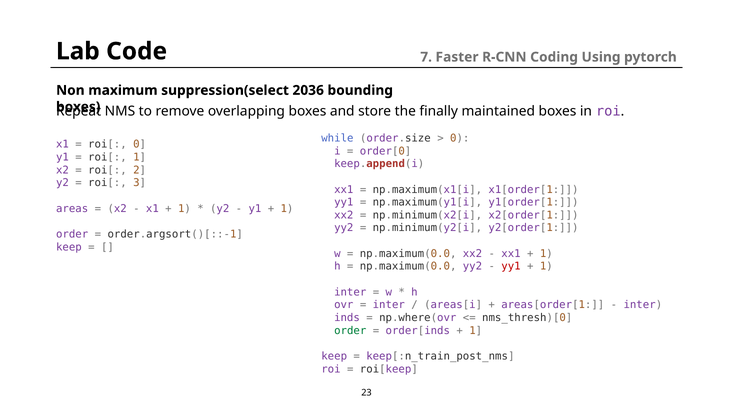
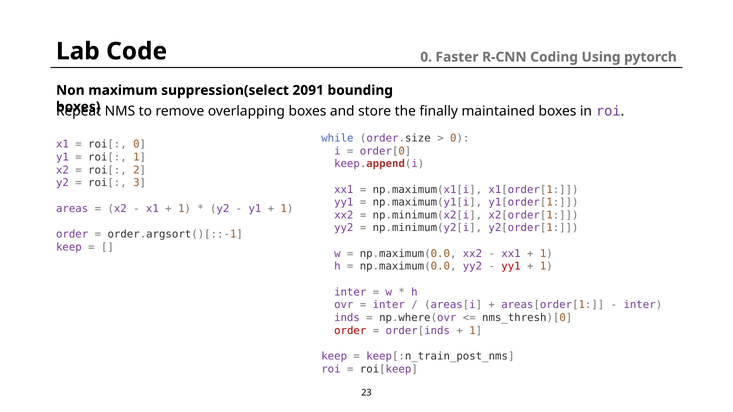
Code 7: 7 -> 0 (426, 57)
2036: 2036 -> 2091 (308, 90)
order colour: green -> red (350, 331)
